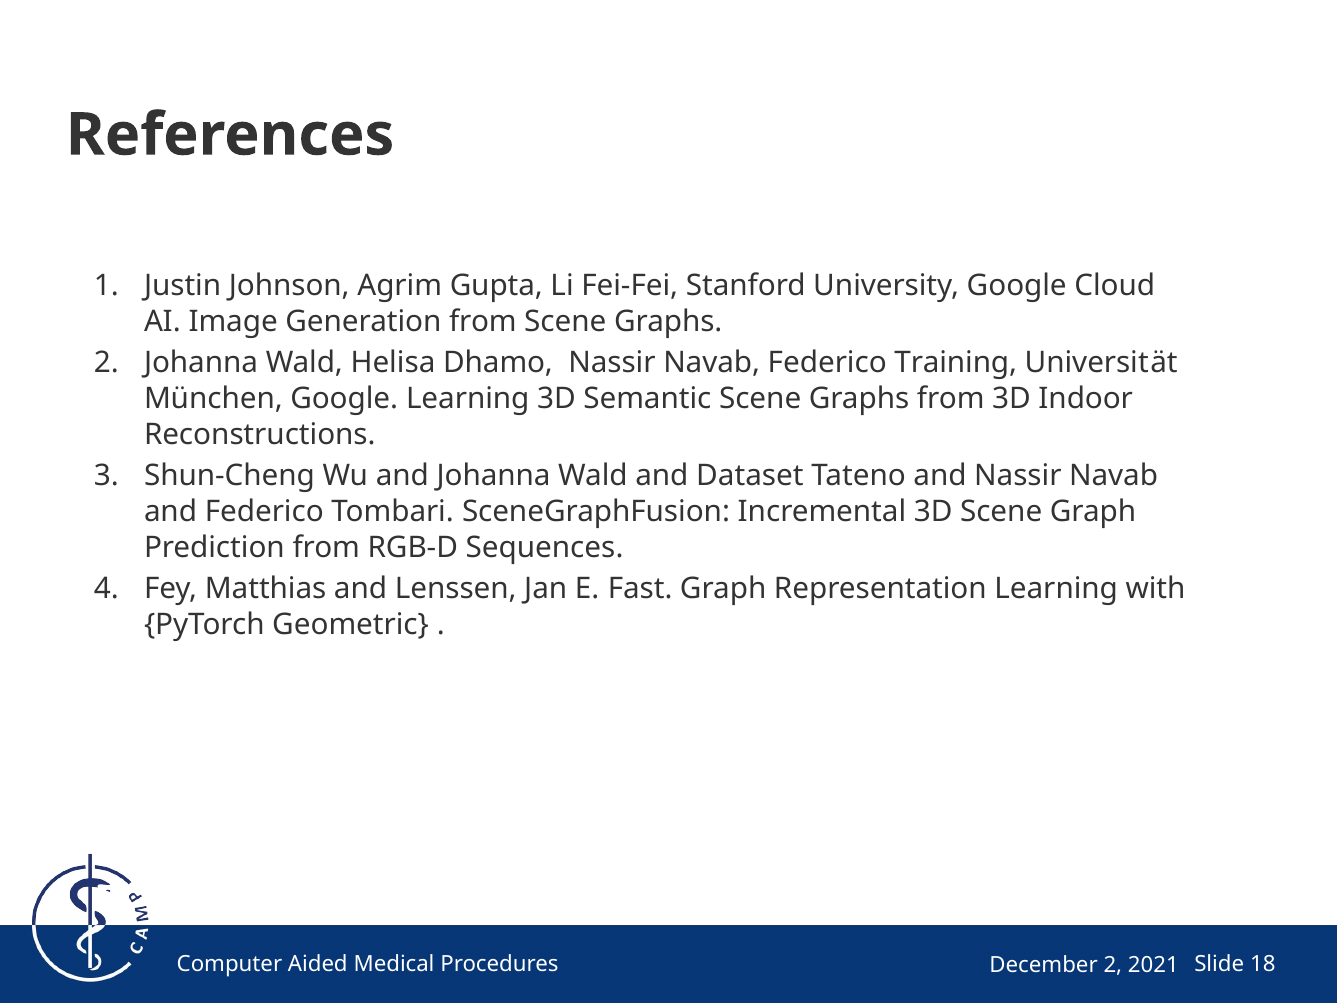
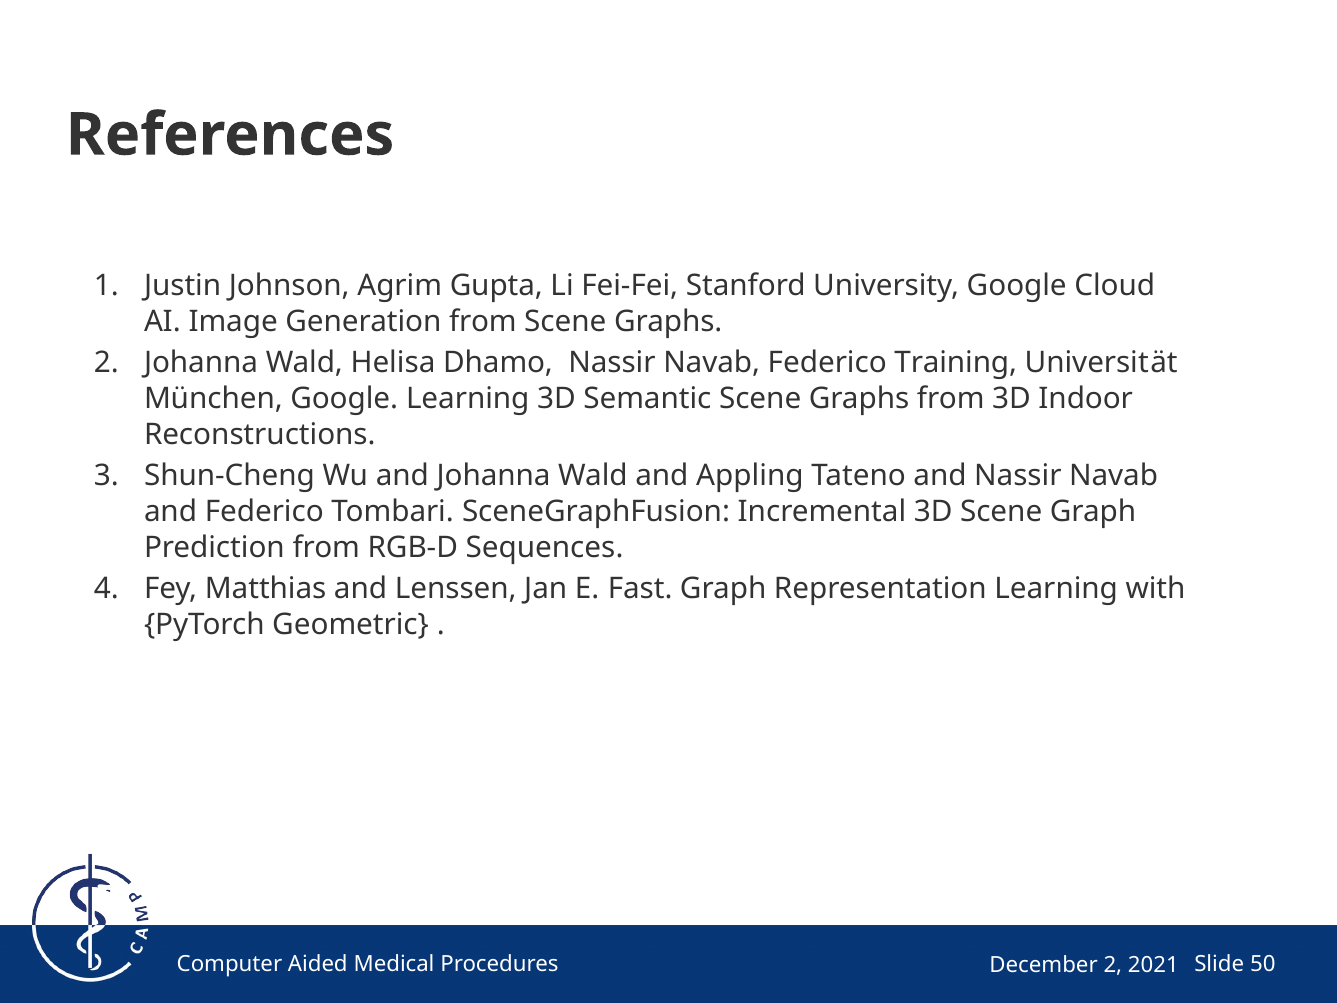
Dataset: Dataset -> Appling (750, 476)
18: 18 -> 50 (1263, 963)
